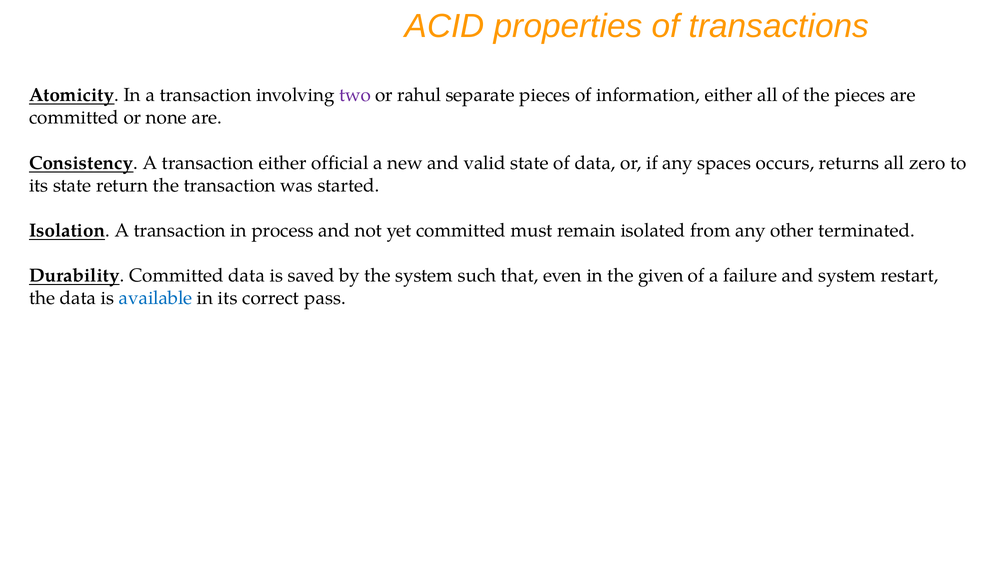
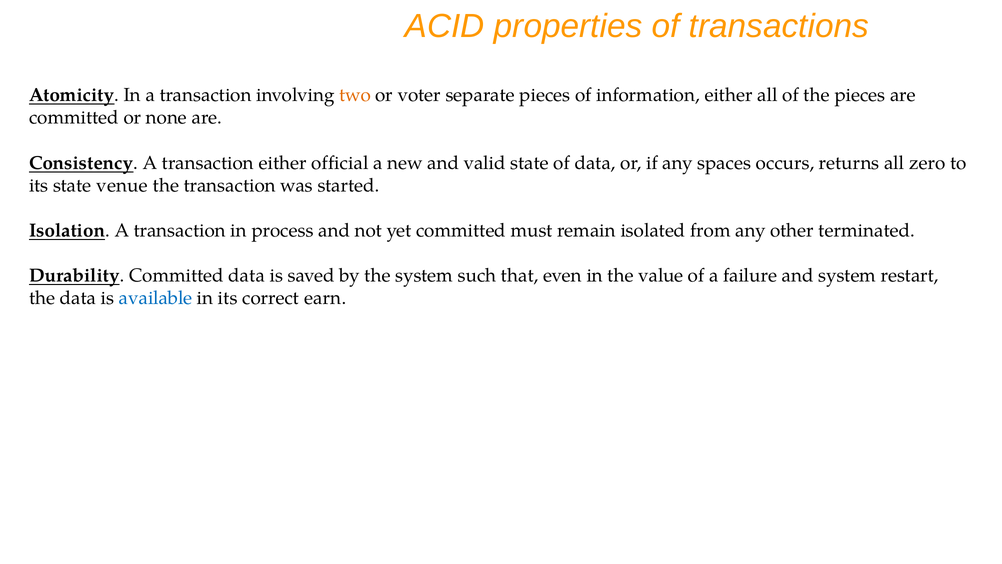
two colour: purple -> orange (355, 95)
rahul: rahul -> voter (419, 95)
return: return -> venue (122, 185)
given: given -> value (661, 275)
pass: pass -> earn (325, 298)
